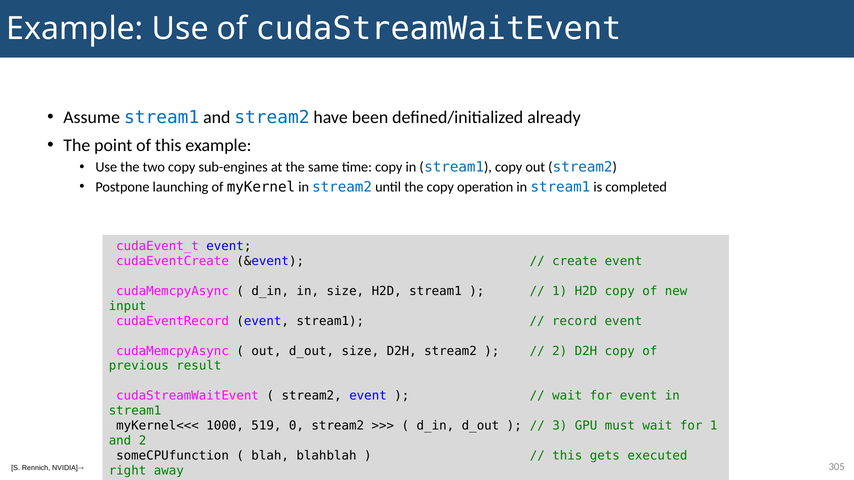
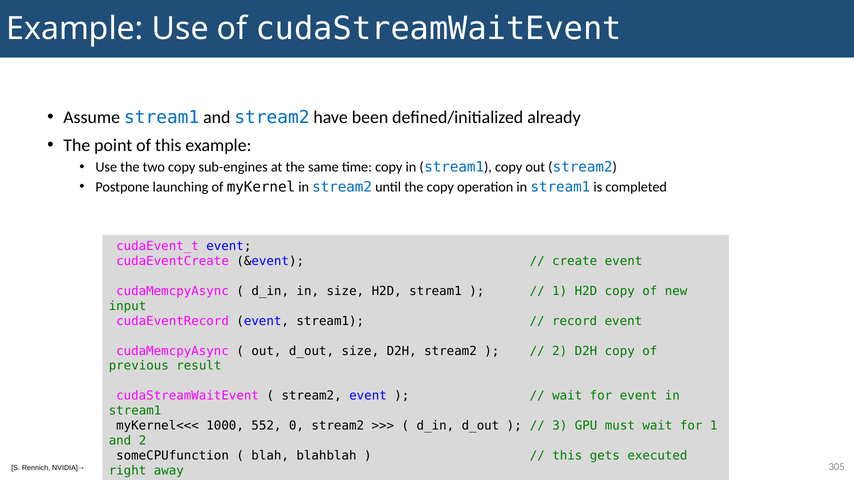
519: 519 -> 552 (266, 426)
